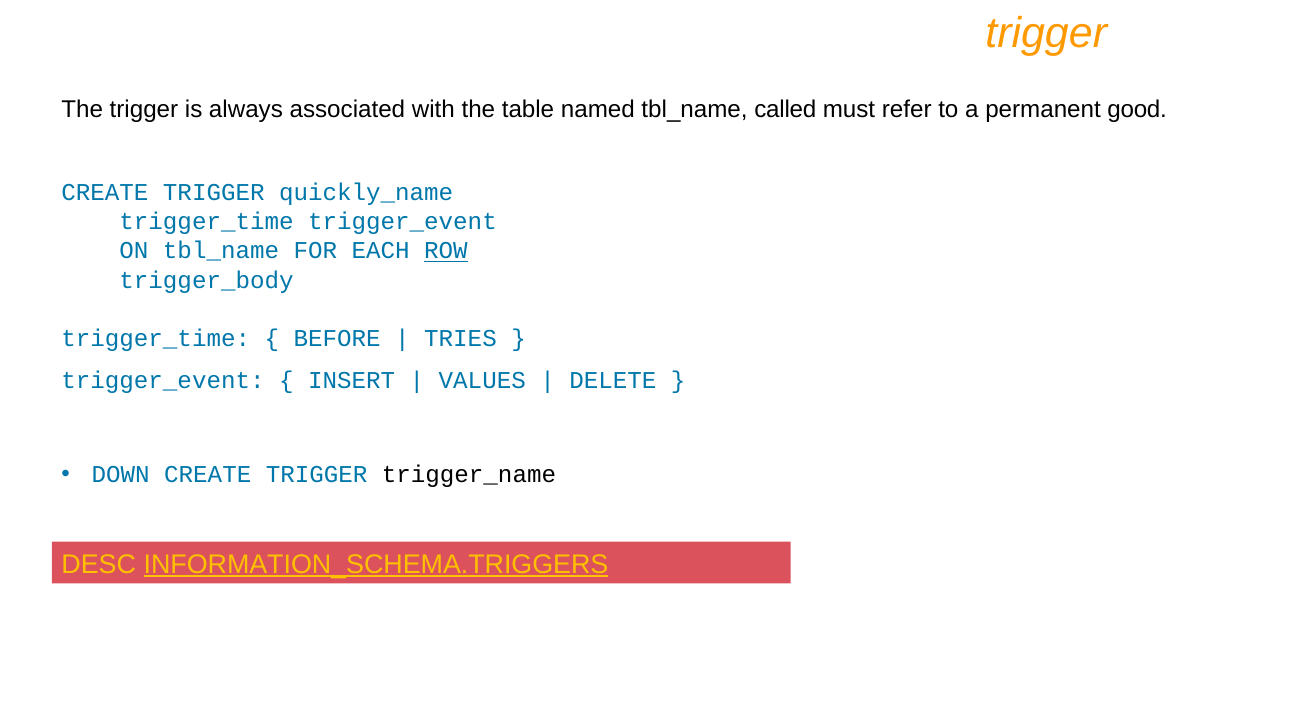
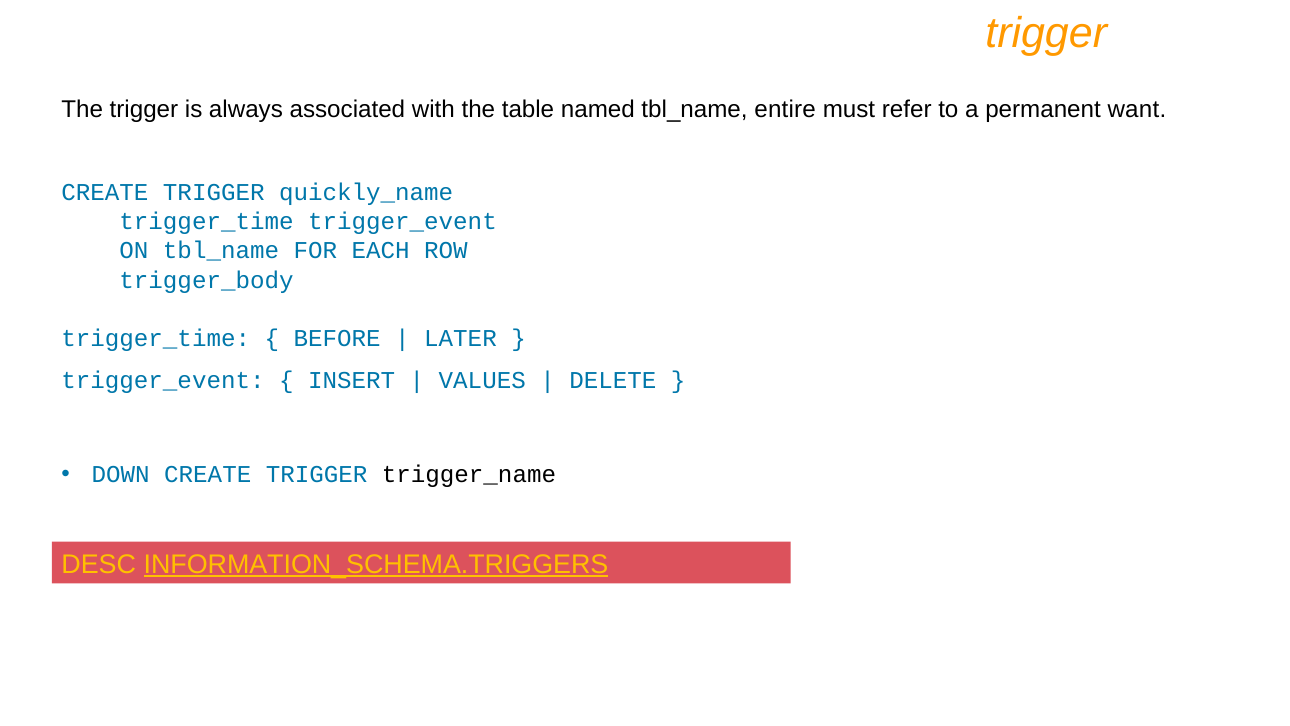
called: called -> entire (785, 110)
good: good -> want (1137, 110)
ROW underline: present -> none (446, 251)
TRIES: TRIES -> LATER (460, 338)
